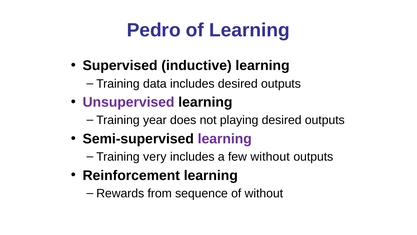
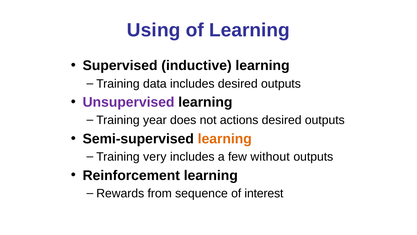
Pedro: Pedro -> Using (154, 30)
playing: playing -> actions (239, 120)
learning colour: purple -> orange (225, 139)
of without: without -> interest (264, 193)
